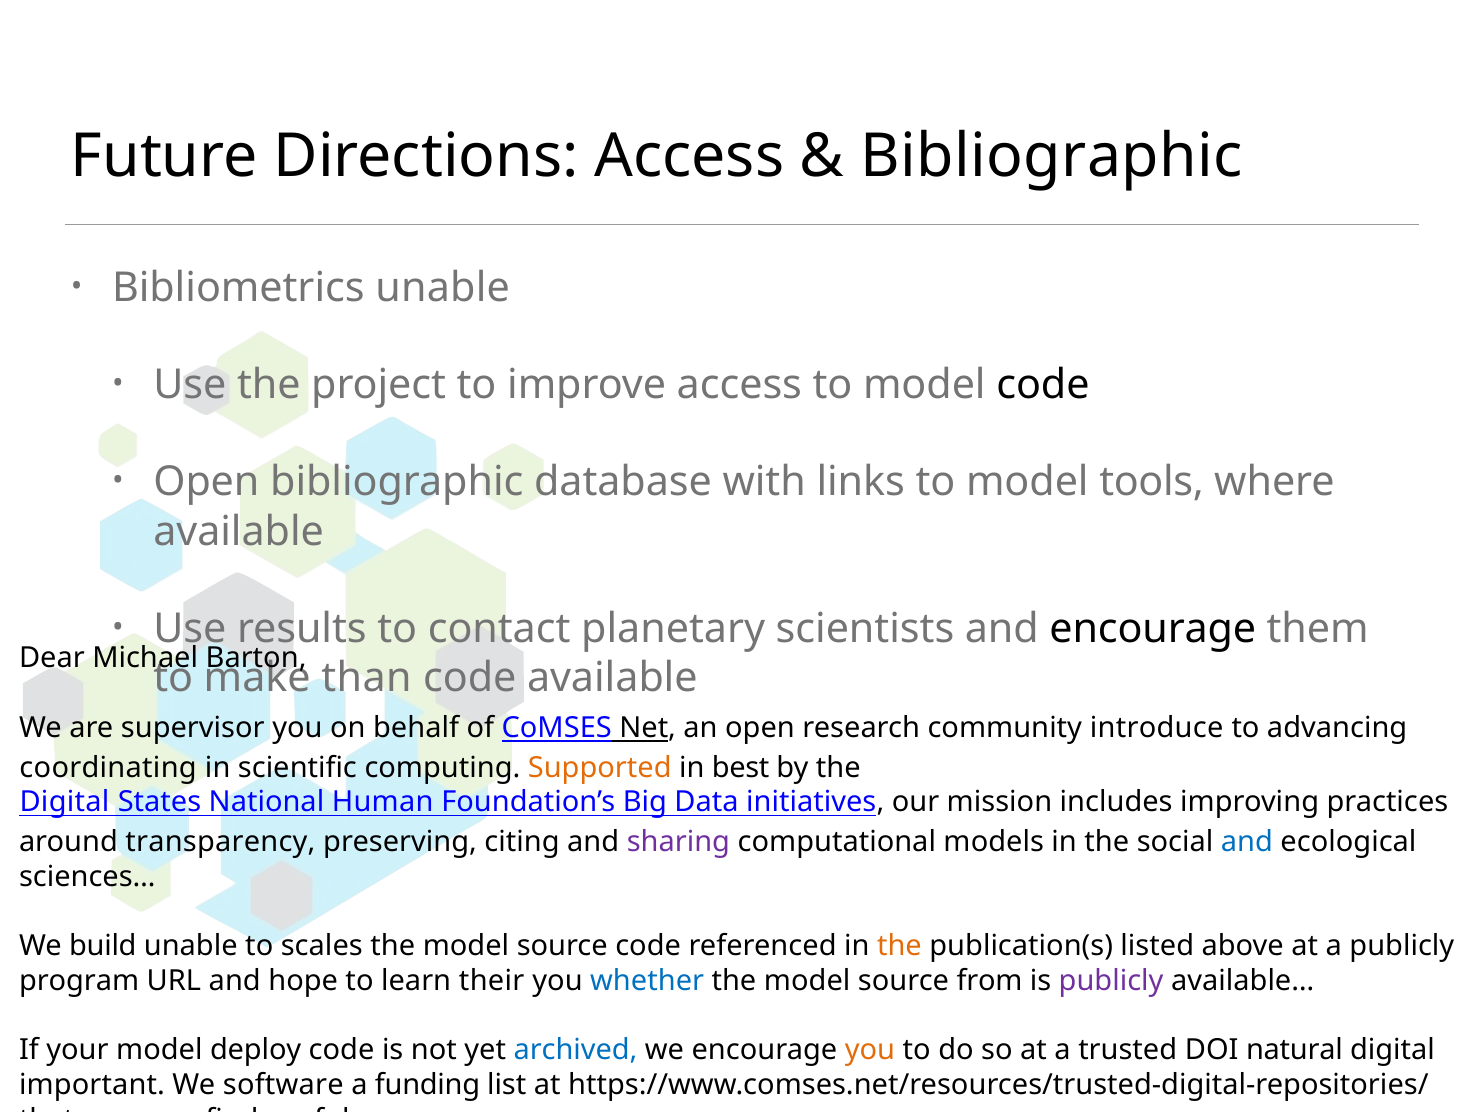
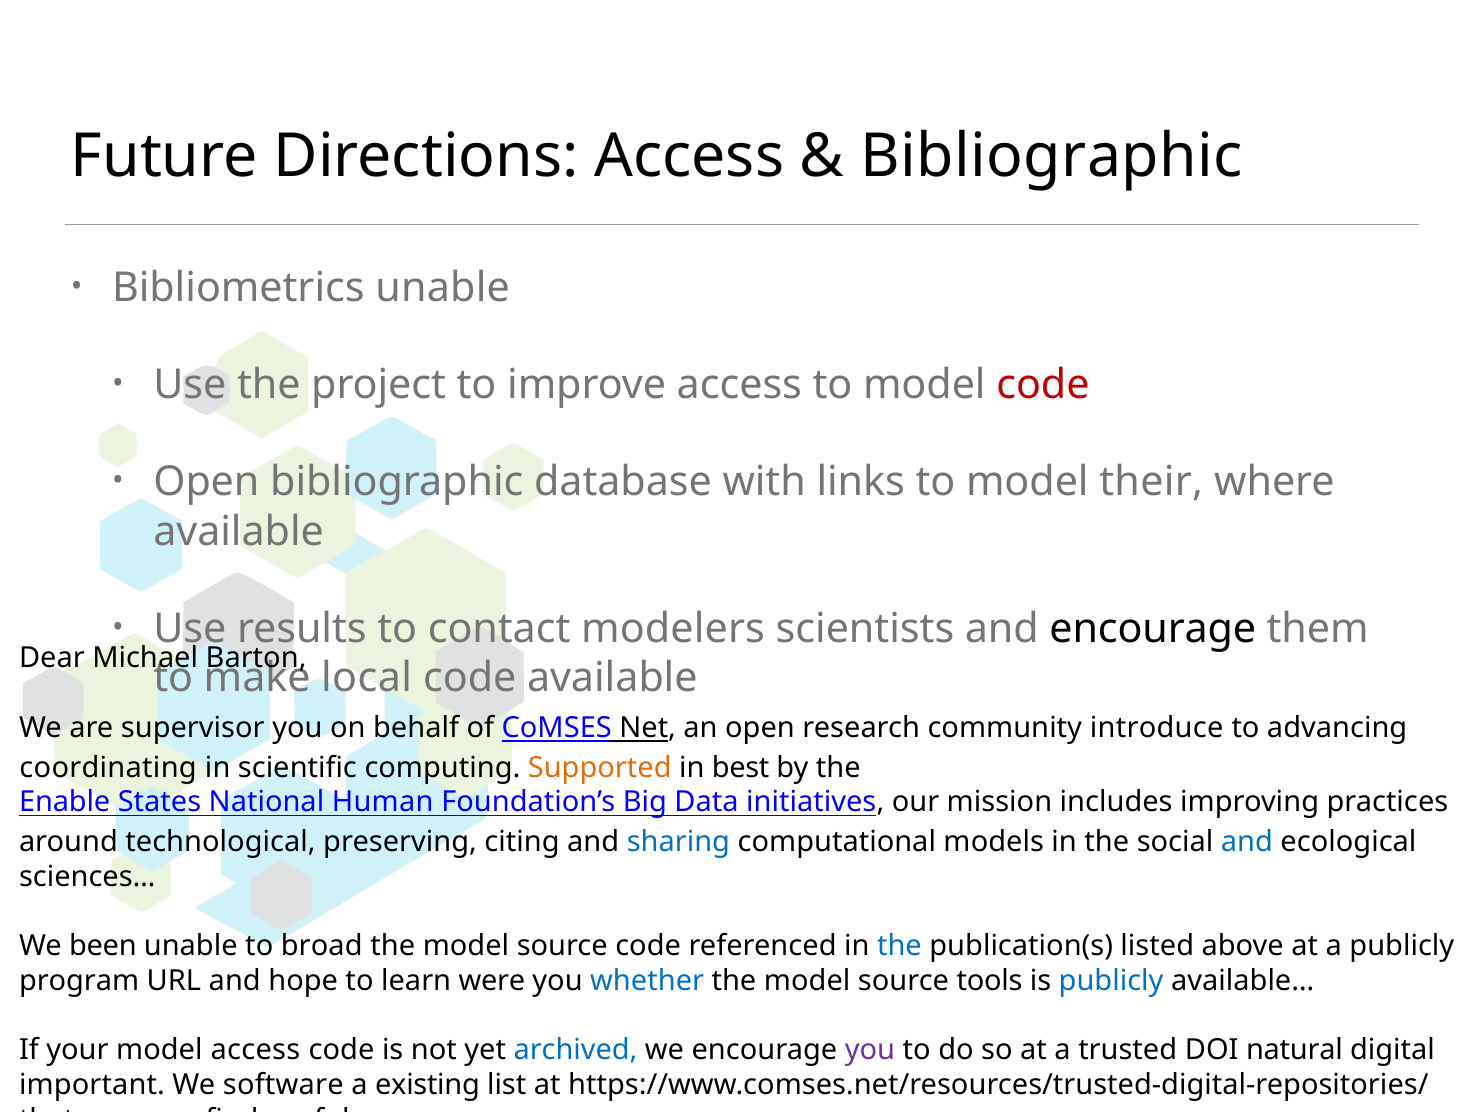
code colour: black -> red (1043, 385)
tools: tools -> their (1151, 482)
planetary: planetary -> modelers (673, 629)
than: than -> local (367, 678)
Digital: Digital -> Enable (65, 802)
transparency: transparency -> technological (221, 842)
sharing colour: purple -> blue (678, 842)
build: build -> been (103, 946)
scales: scales -> broad (322, 946)
the colour: orange -> blue (899, 946)
their: their -> were (492, 981)
from: from -> tools (989, 981)
publicly colour: purple -> blue (1111, 981)
model deploy: deploy -> access (255, 1051)
you colour: orange -> purple (870, 1051)
funding: funding -> existing (428, 1085)
